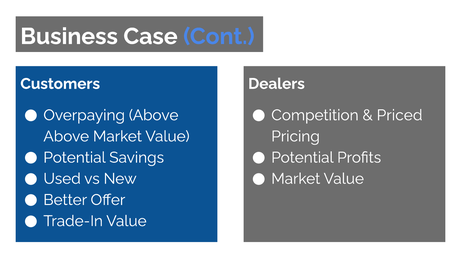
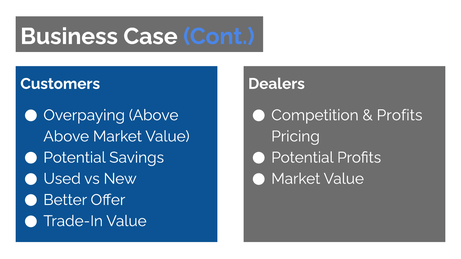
Priced: Priced -> Profits (400, 115)
